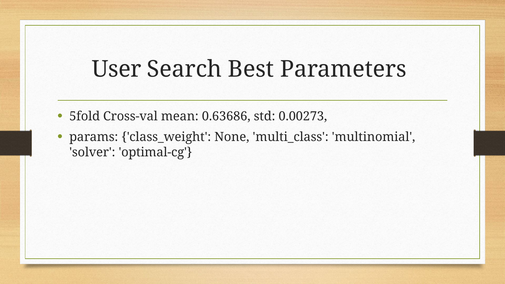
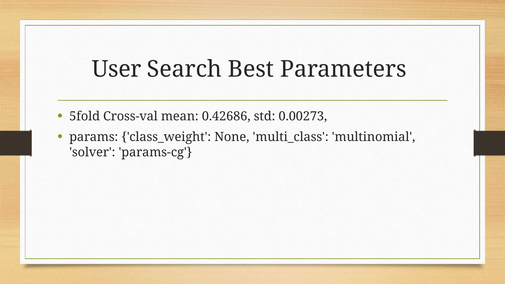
0.63686: 0.63686 -> 0.42686 (226, 116)
optimal-cg: optimal-cg -> params-cg (155, 152)
